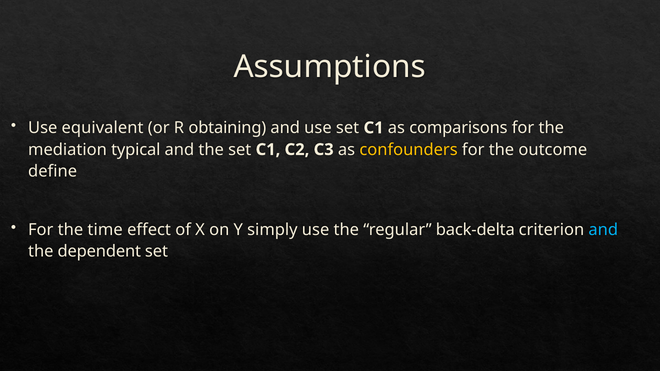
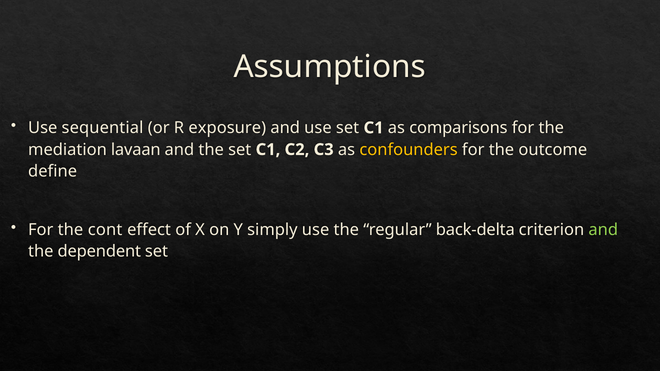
equivalent: equivalent -> sequential (103, 128)
obtaining: obtaining -> exposure (227, 128)
typical: typical -> lavaan (136, 150)
time: time -> cont (105, 230)
and colour: light blue -> light green (603, 230)
